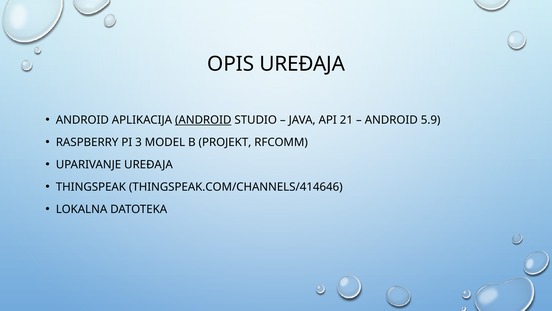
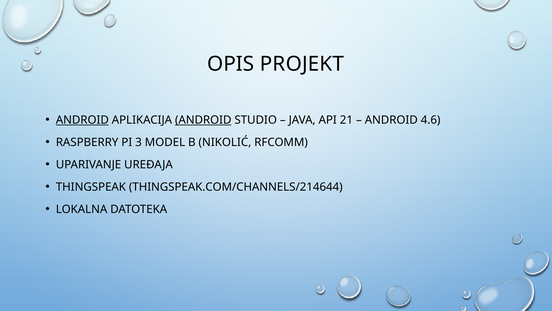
OPIS UREĐAJA: UREĐAJA -> PROJEKT (302, 64)
ANDROID underline: none -> present (82, 120)
5.9: 5.9 -> 4.6 (431, 120)
PROJEKT: PROJEKT -> NIKOLIĆ (225, 142)
THINGSPEAK.COM/CHANNELS/414646: THINGSPEAK.COM/CHANNELS/414646 -> THINGSPEAK.COM/CHANNELS/214644 (236, 187)
